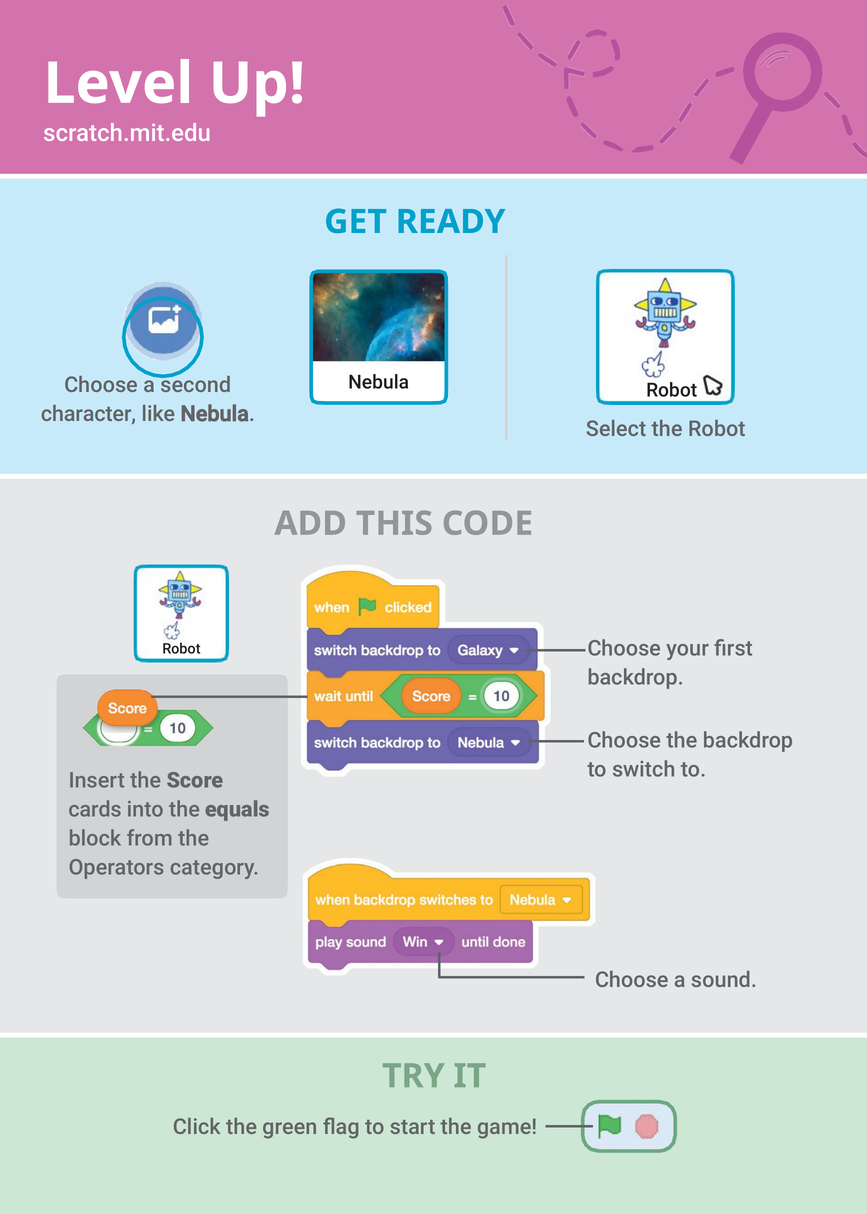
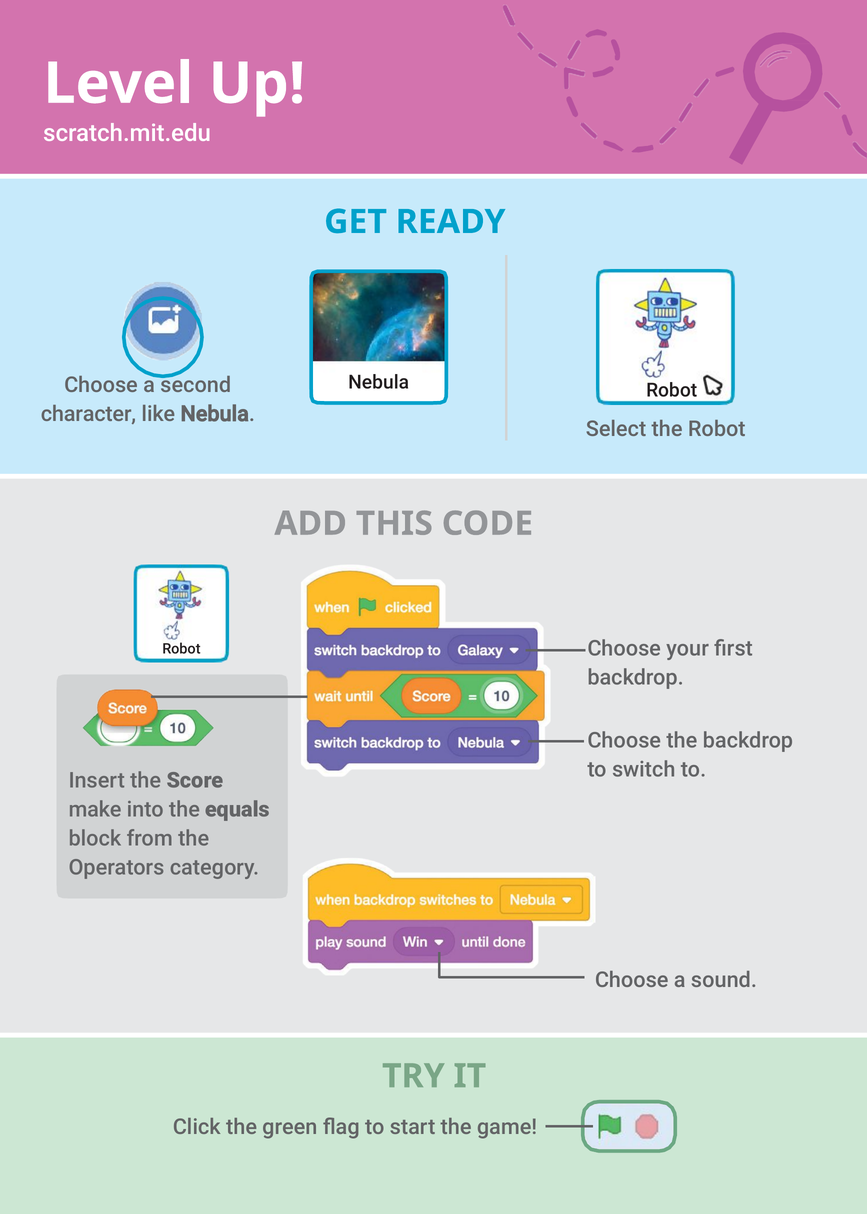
cards: cards -> make (95, 810)
